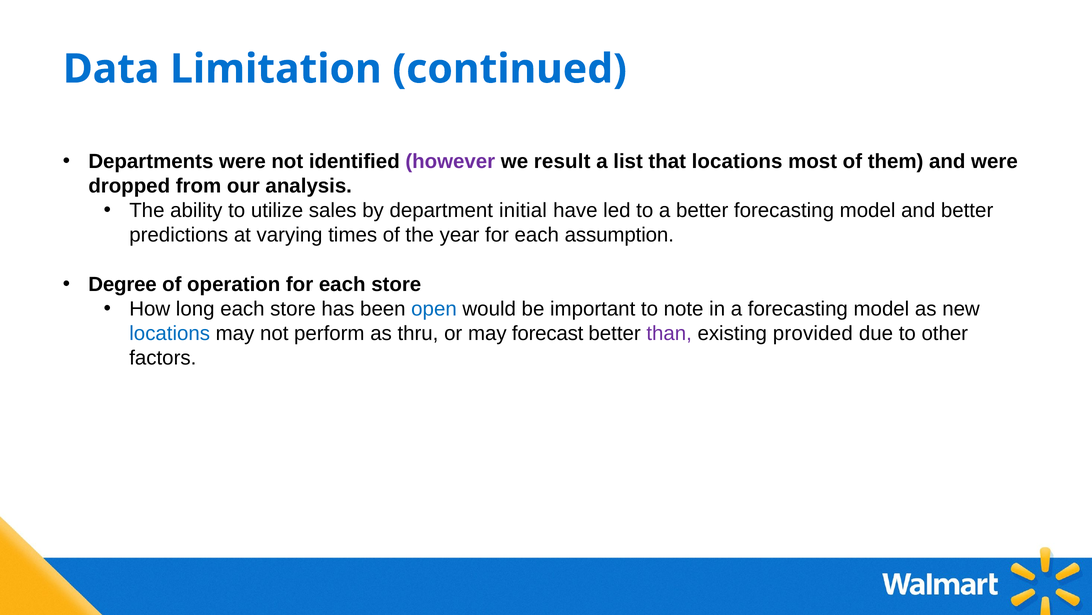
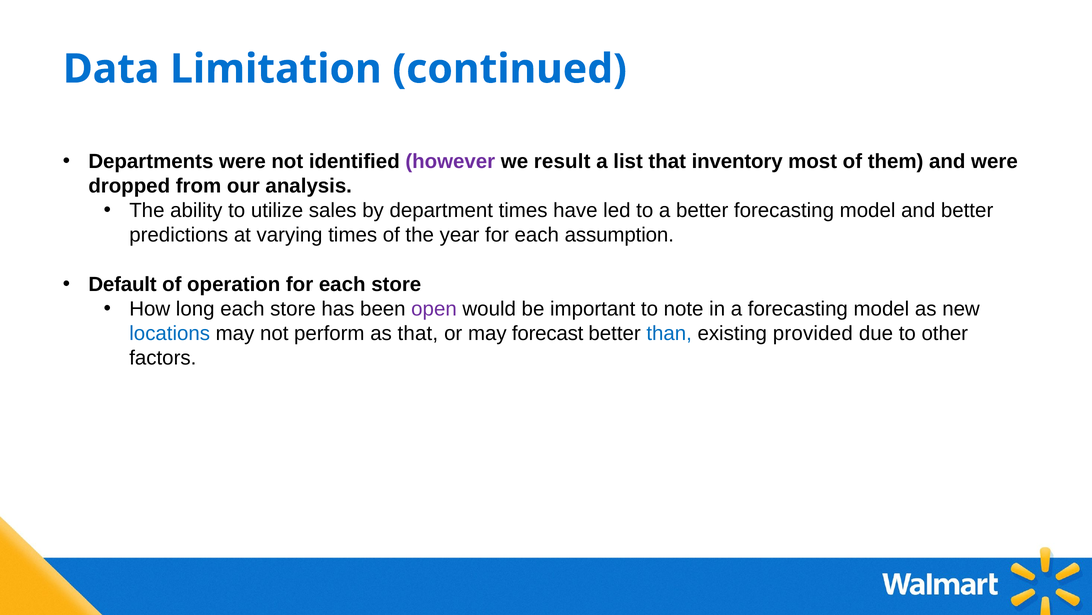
that locations: locations -> inventory (737, 161)
department initial: initial -> times (523, 210)
Degree: Degree -> Default (123, 284)
open colour: blue -> purple (434, 309)
as thru: thru -> that (418, 333)
than colour: purple -> blue (669, 333)
